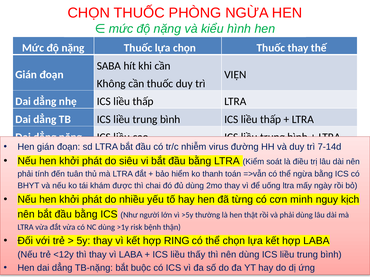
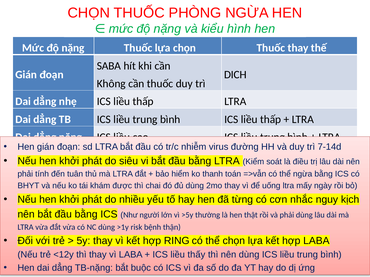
VIỆN: VIỆN -> DICH (235, 75)
minh: minh -> nhắc (301, 200)
